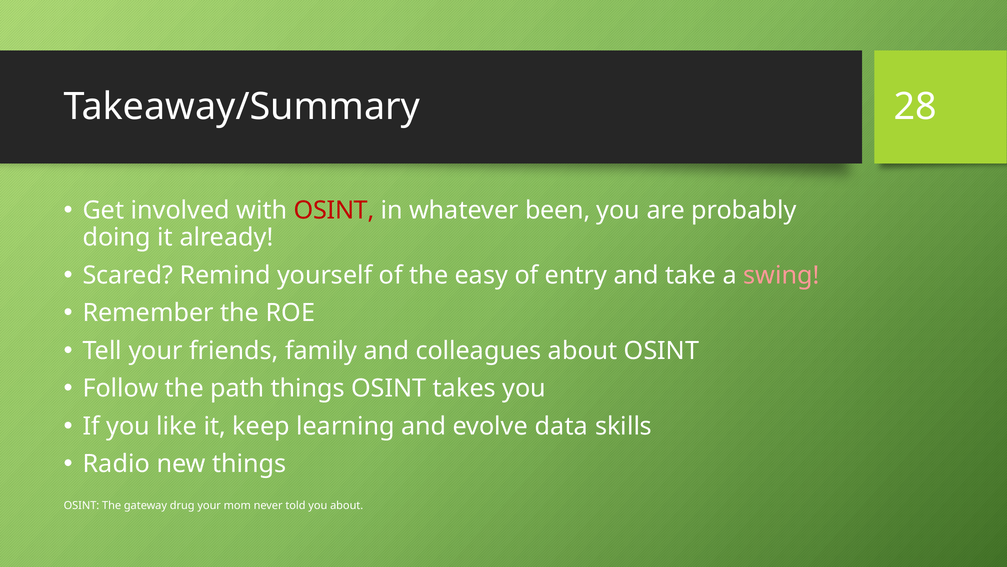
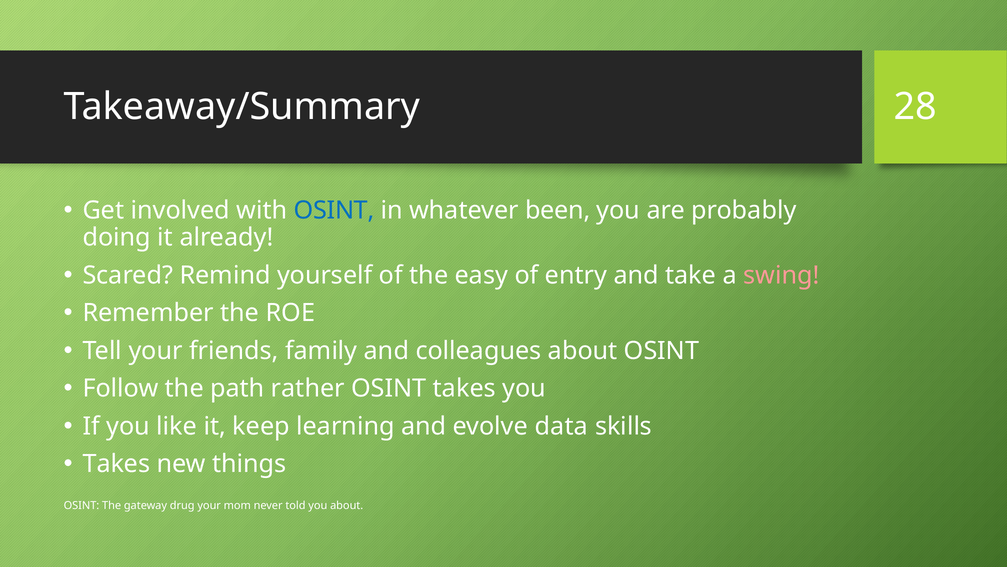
OSINT colour: red -> blue (334, 210)
path things: things -> rather (308, 388)
Radio: Radio -> Takes (116, 463)
